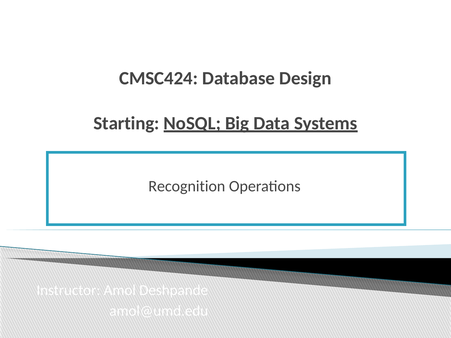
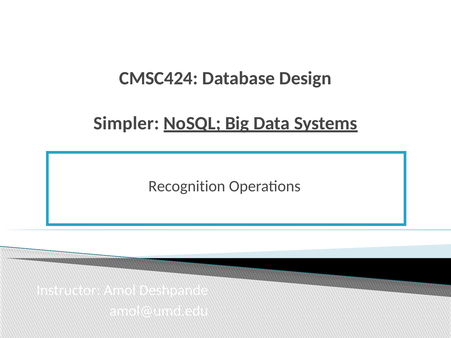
Starting: Starting -> Simpler (126, 123)
